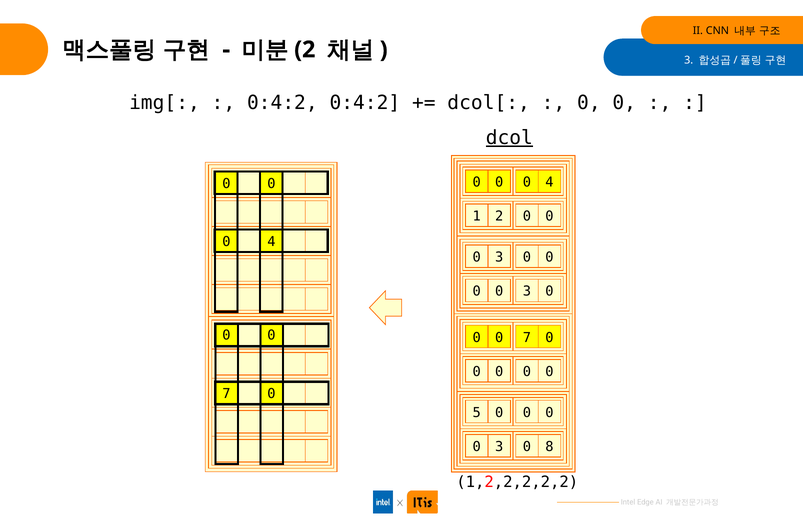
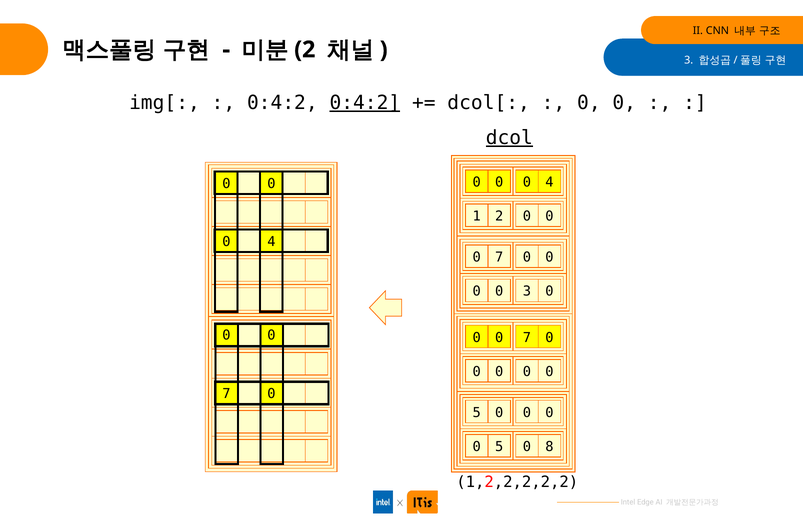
0:4:2 underline: none -> present (365, 103)
3: 3 -> 7 (499, 257)
3: 3 -> 5 (499, 447)
